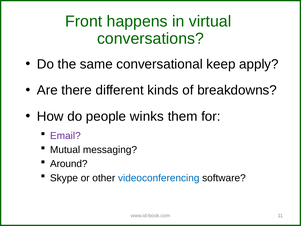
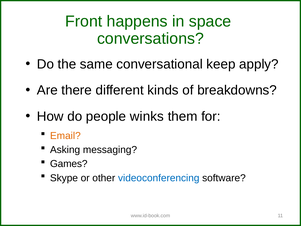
virtual: virtual -> space (210, 21)
Email colour: purple -> orange (65, 136)
Mutual: Mutual -> Asking (65, 150)
Around: Around -> Games (69, 164)
